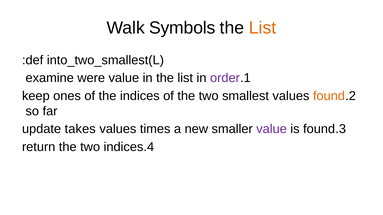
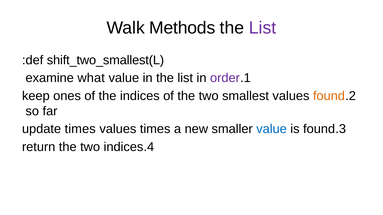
Symbols: Symbols -> Methods (182, 28)
List colour: orange -> purple (263, 28)
into_two_smallest(L: into_two_smallest(L -> shift_two_smallest(L (105, 60)
were: were -> what (91, 78)
takes: takes -> times (80, 129)
value colour: purple -> blue (272, 129)
